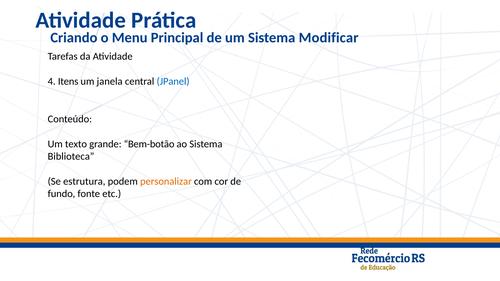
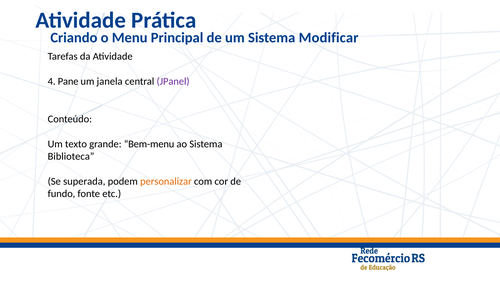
Itens: Itens -> Pane (68, 82)
JPanel colour: blue -> purple (173, 82)
Bem-botão: Bem-botão -> Bem-menu (149, 144)
estrutura: estrutura -> superada (84, 182)
